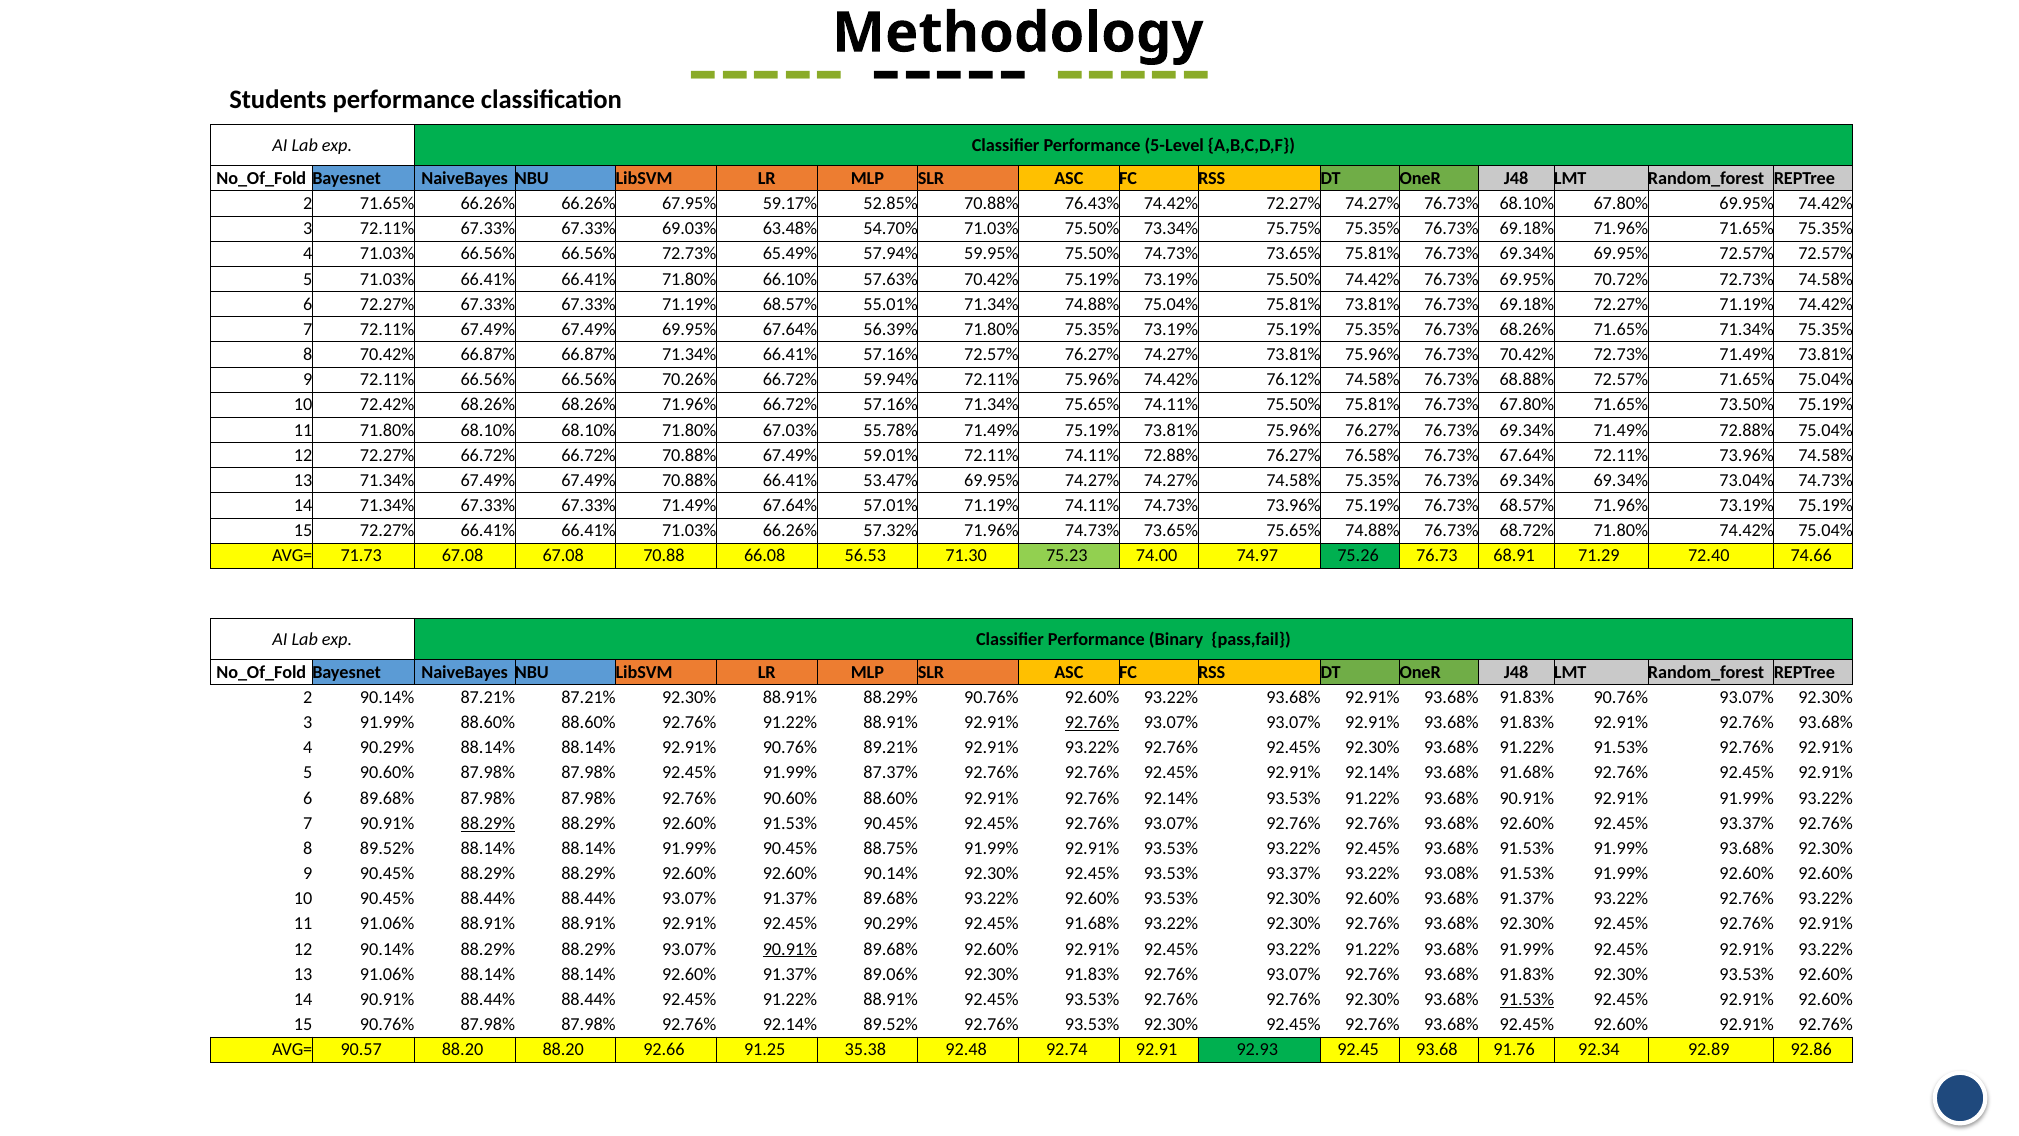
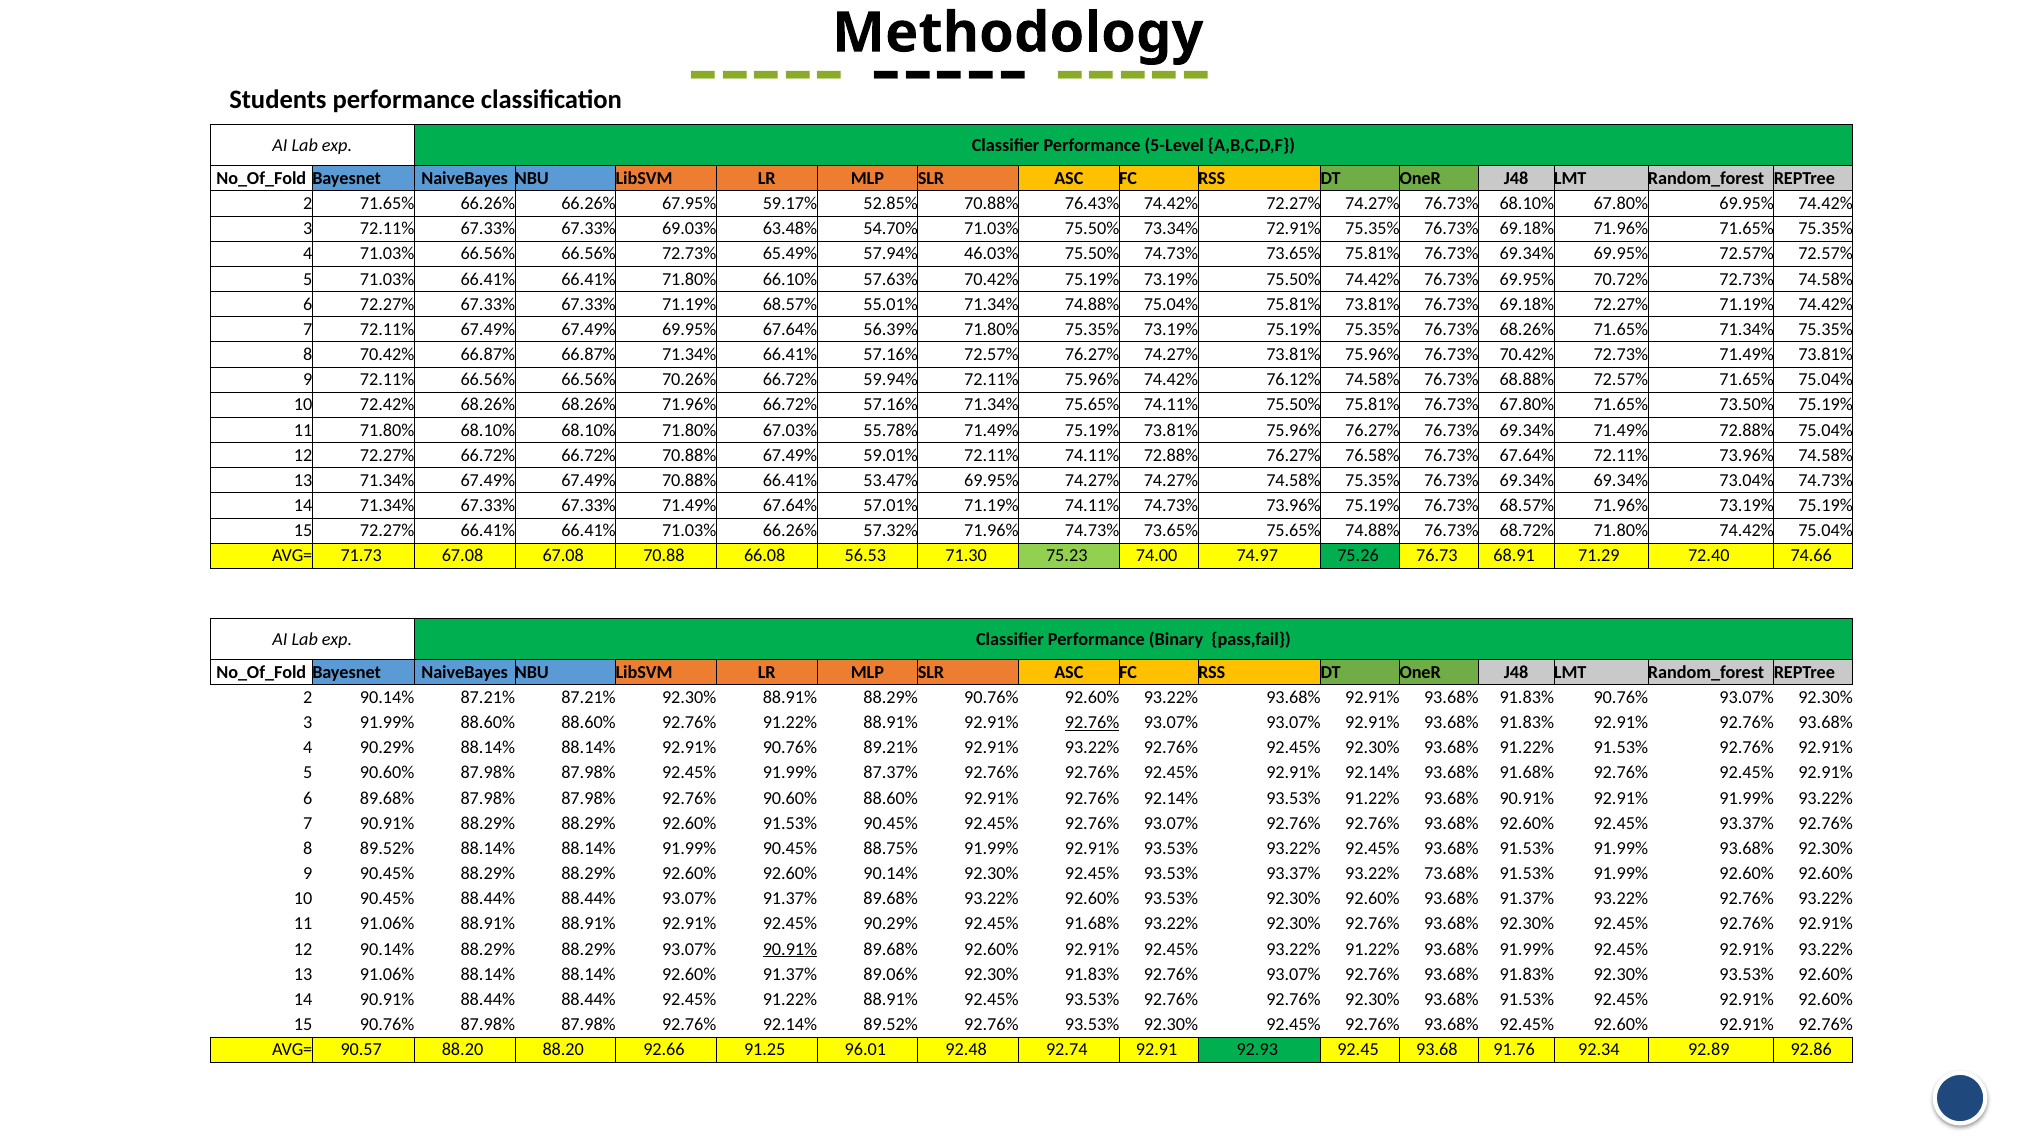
75.75%: 75.75% -> 72.91% (1294, 229)
59.95%: 59.95% -> 46.03% (991, 254)
88.29% underline: present -> none (488, 823)
93.08%: 93.08% -> 73.68% (1451, 873)
91.53% underline: present -> none (1527, 999)
35.38: 35.38 -> 96.01 (865, 1049)
